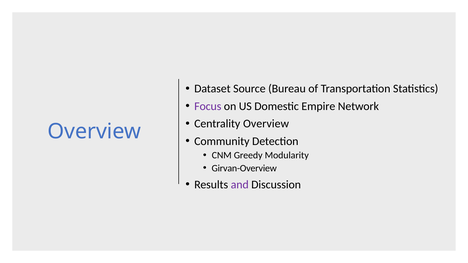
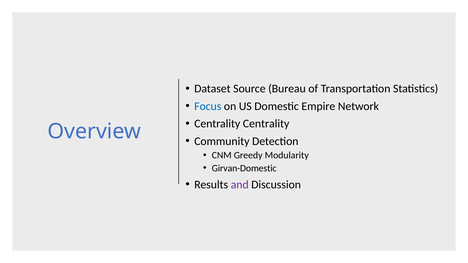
Focus colour: purple -> blue (208, 106)
Centrality Overview: Overview -> Centrality (266, 124)
Girvan-Overview: Girvan-Overview -> Girvan-Domestic (244, 168)
